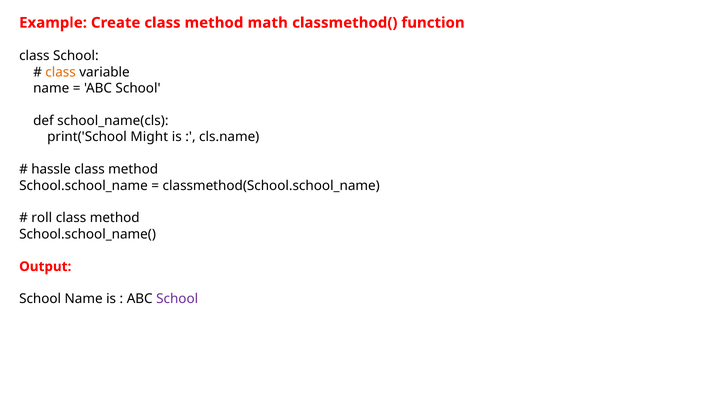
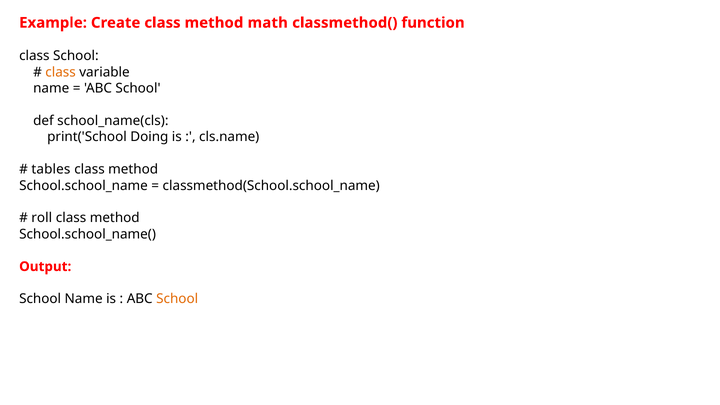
Might: Might -> Doing (149, 137)
hassle: hassle -> tables (51, 169)
School colour: purple -> orange (177, 299)
